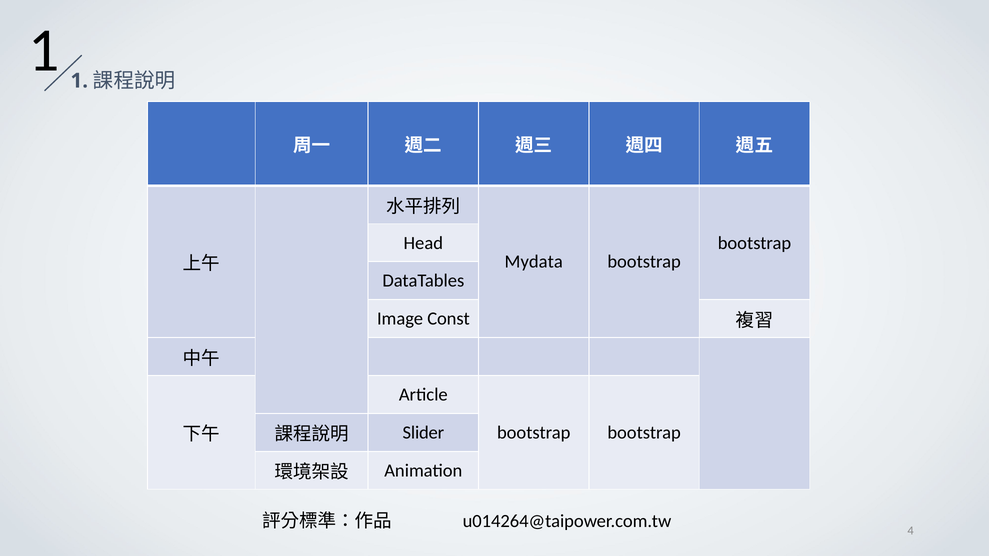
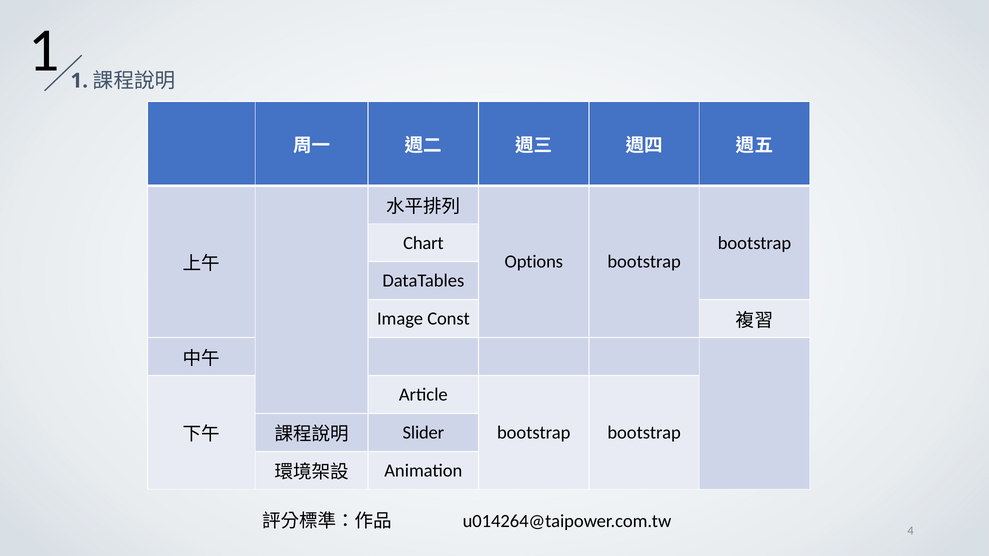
Head: Head -> Chart (423, 243)
Mydata: Mydata -> Options (534, 262)
